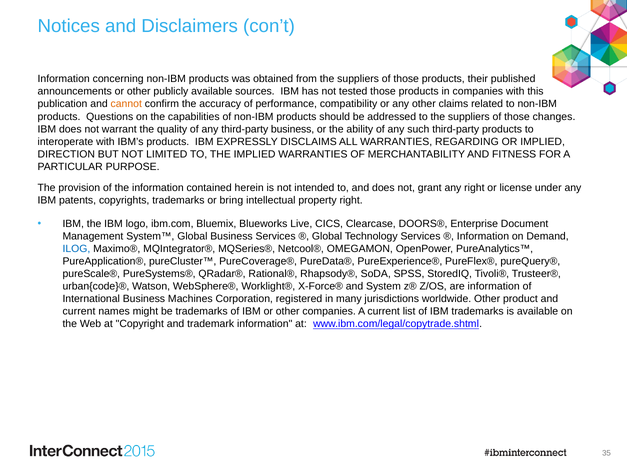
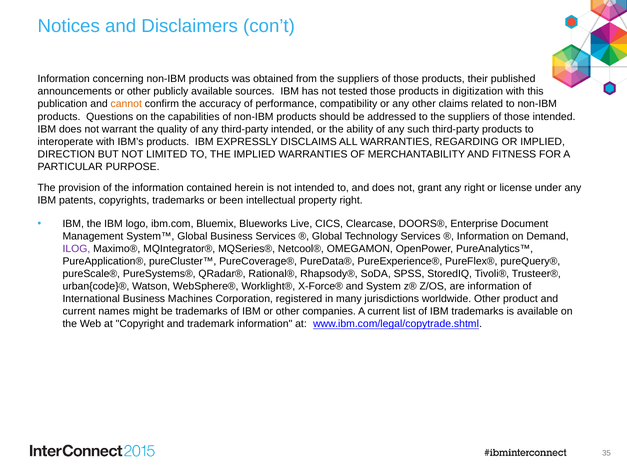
in companies: companies -> digitization (478, 92)
those changes: changes -> intended (554, 117)
third-party business: business -> intended (293, 129)
bring: bring -> been (231, 201)
ILOG colour: blue -> purple (76, 249)
